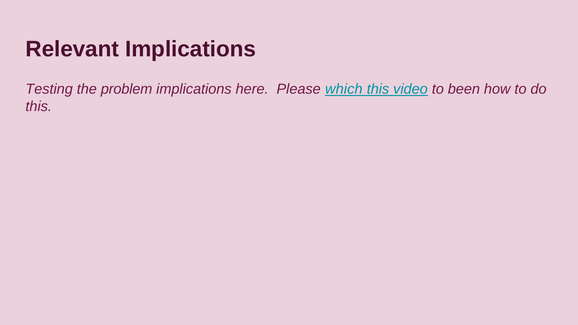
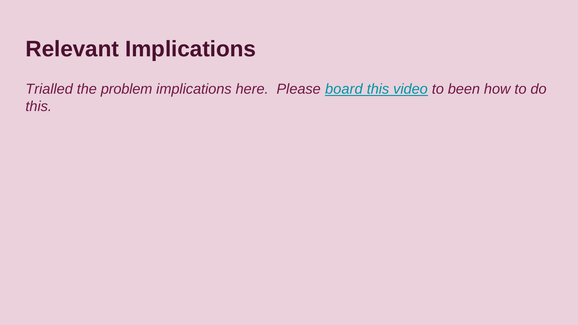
Testing: Testing -> Trialled (49, 89)
which: which -> board (344, 89)
